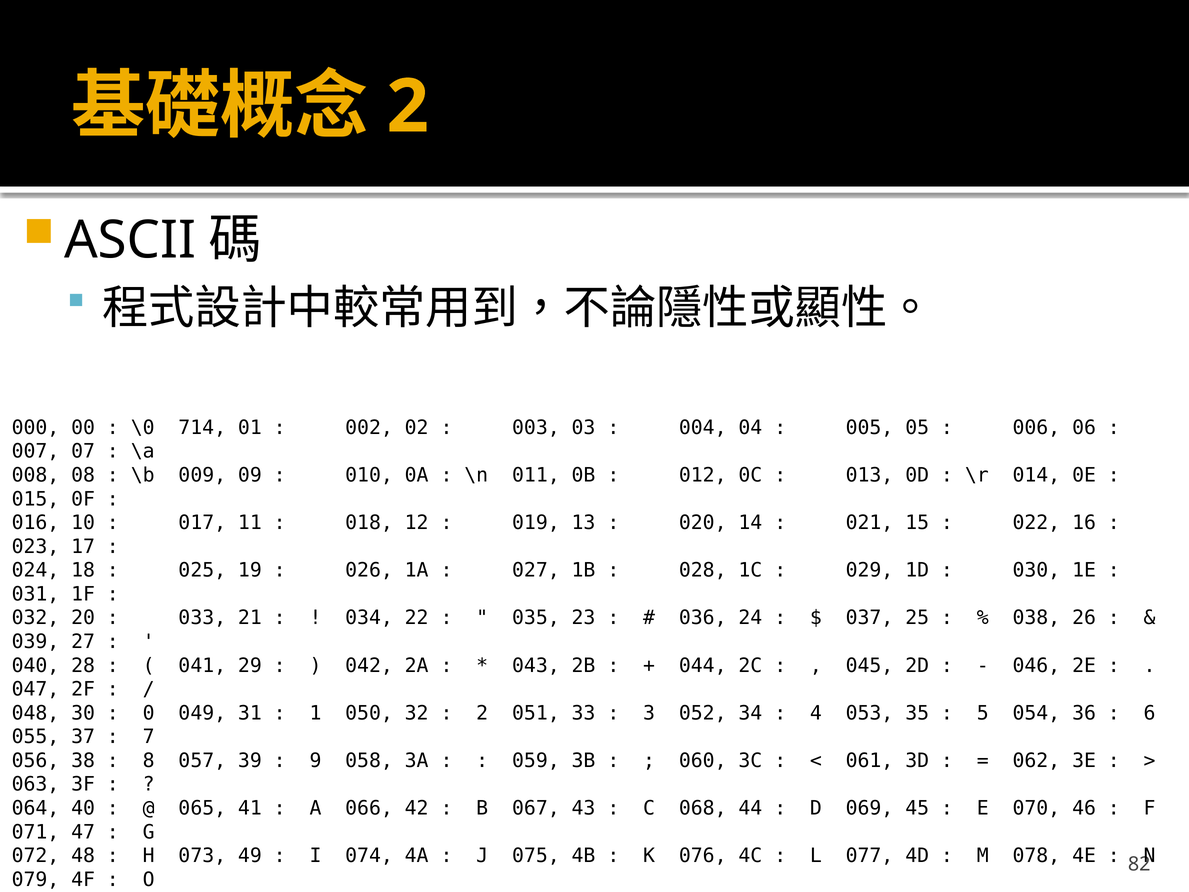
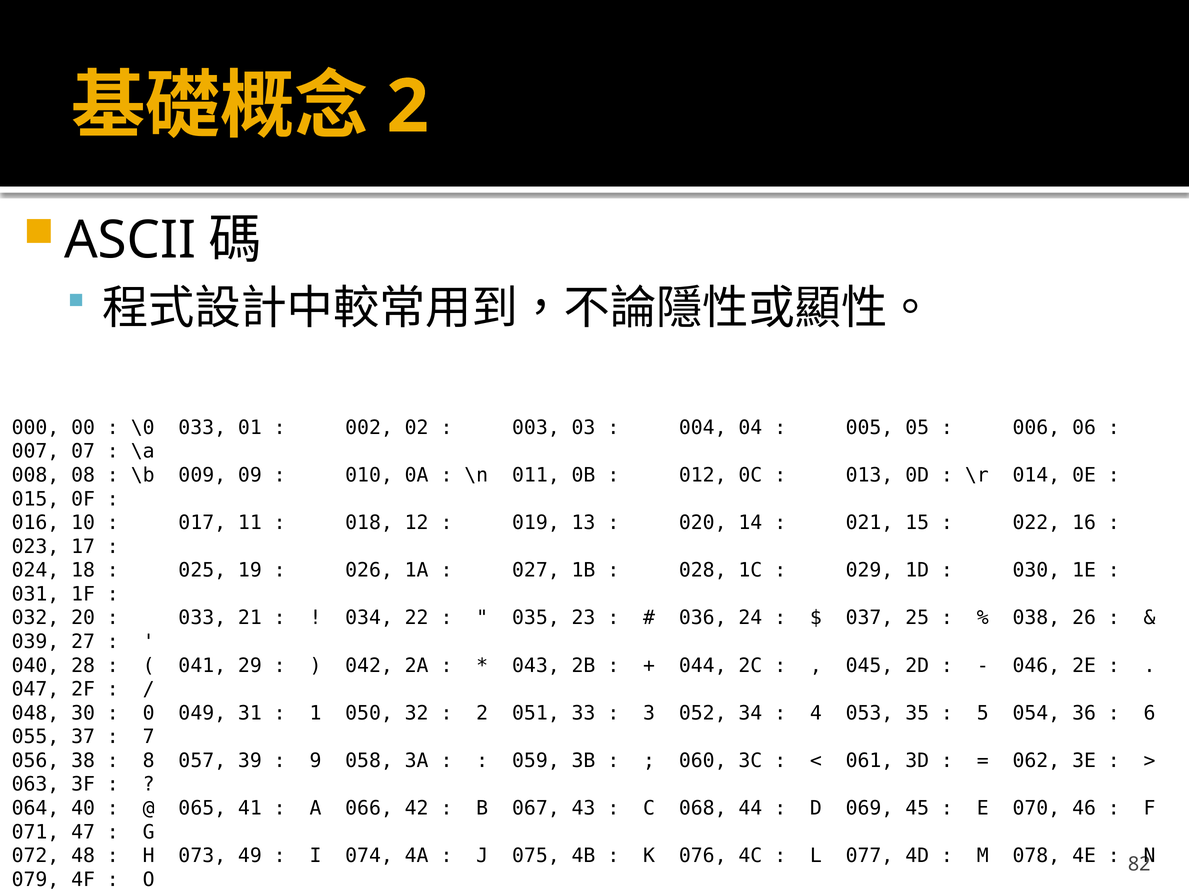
\0 714: 714 -> 033 (202, 427)
